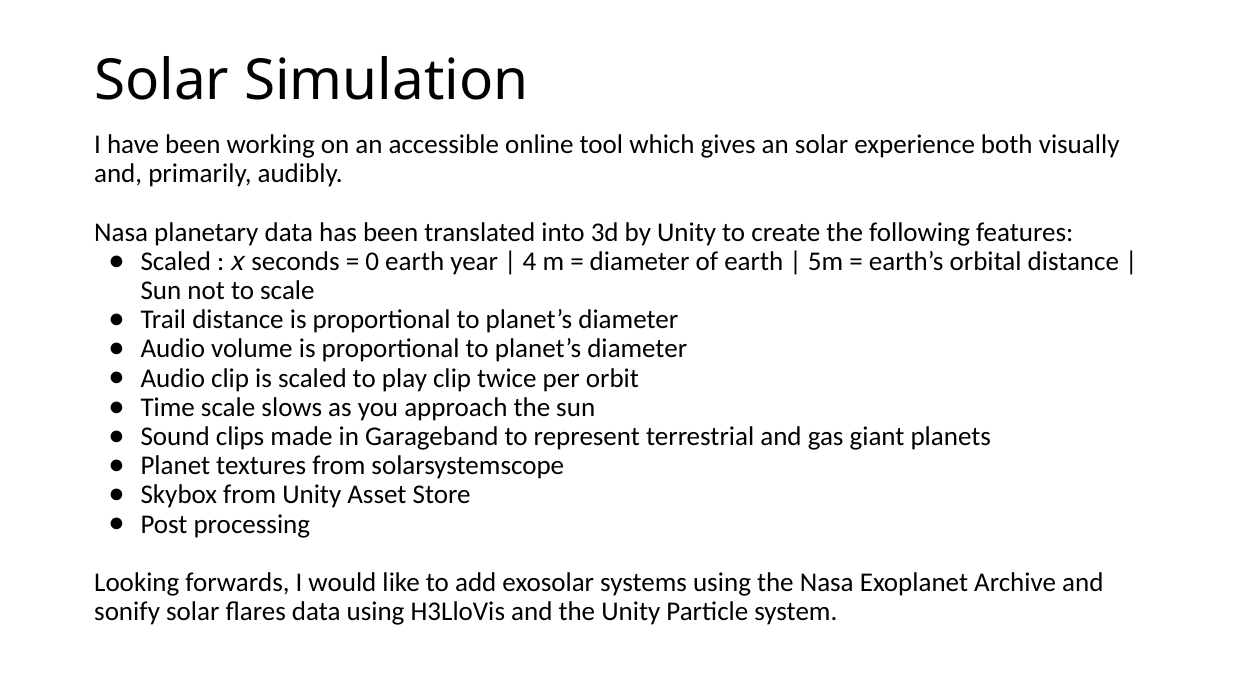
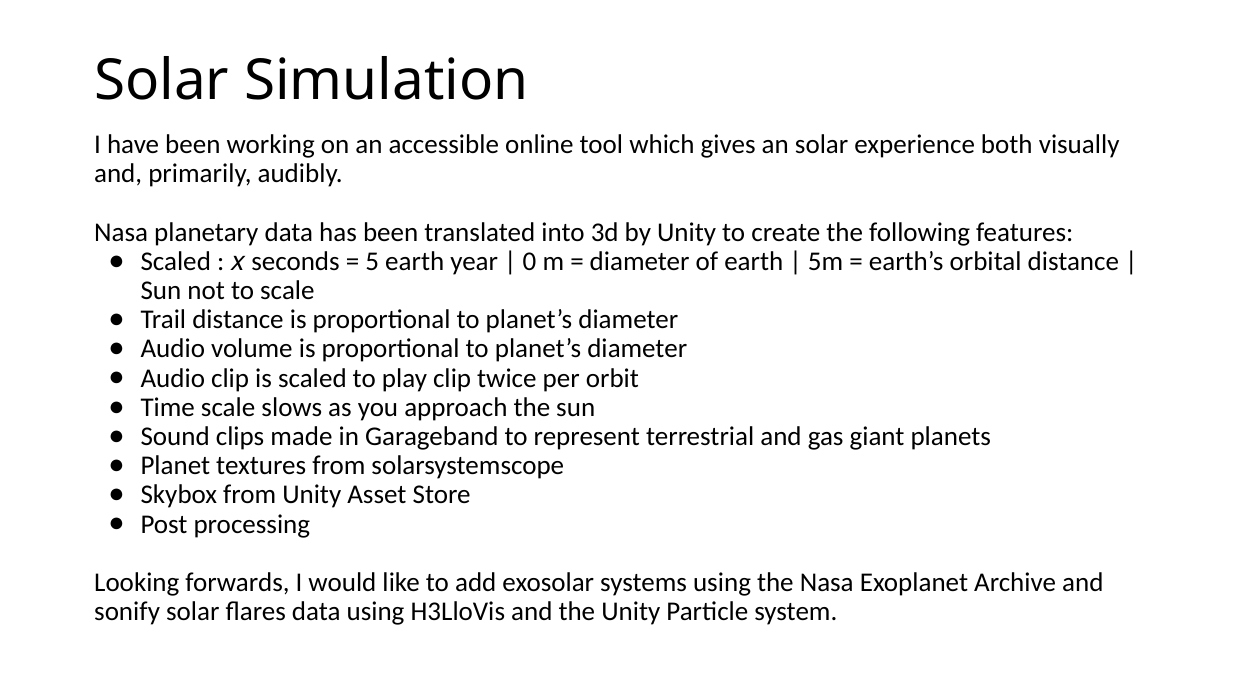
0: 0 -> 5 (372, 262)
4: 4 -> 0 (530, 262)
